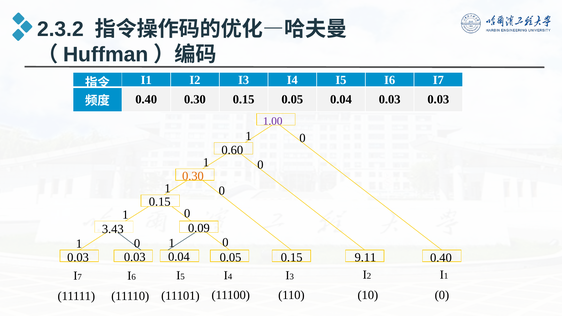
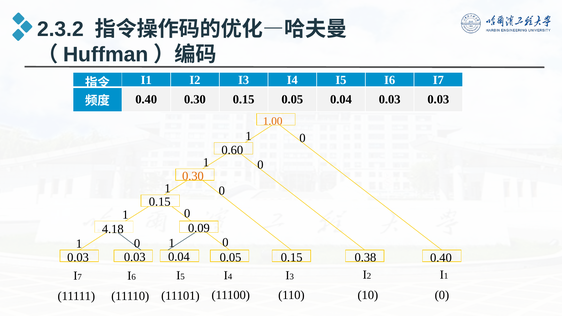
1.00 colour: purple -> orange (273, 121)
3.43: 3.43 -> 4.18 (113, 229)
9.11: 9.11 -> 0.38 (365, 258)
